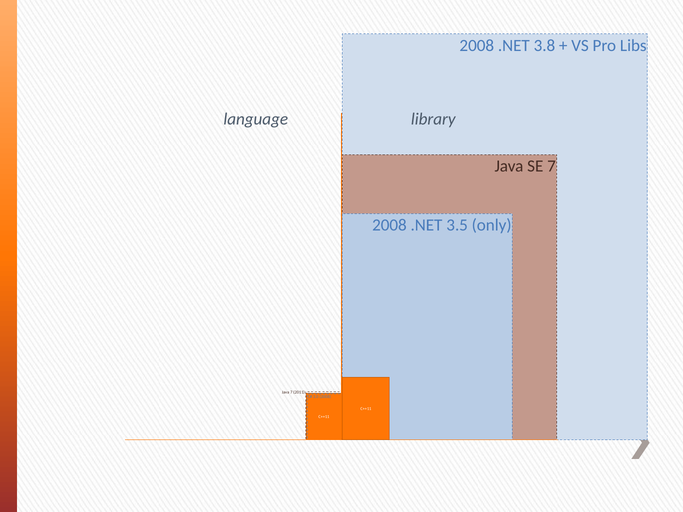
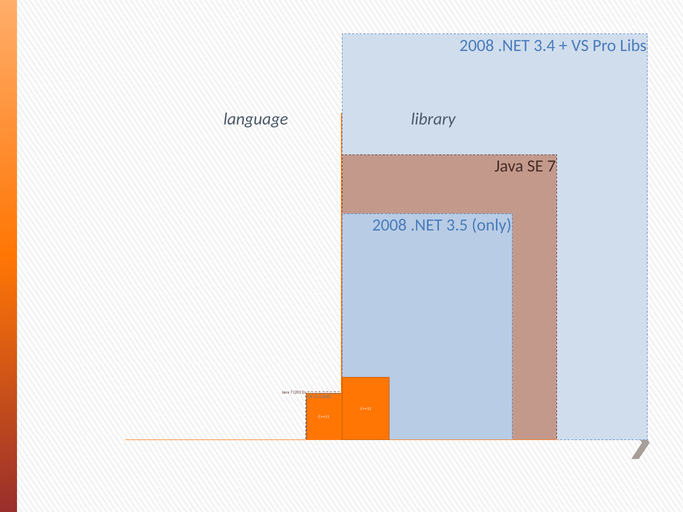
3.8: 3.8 -> 3.4 (544, 45)
